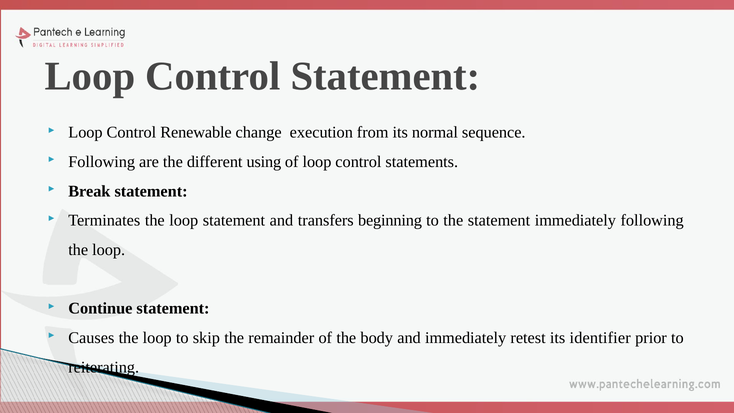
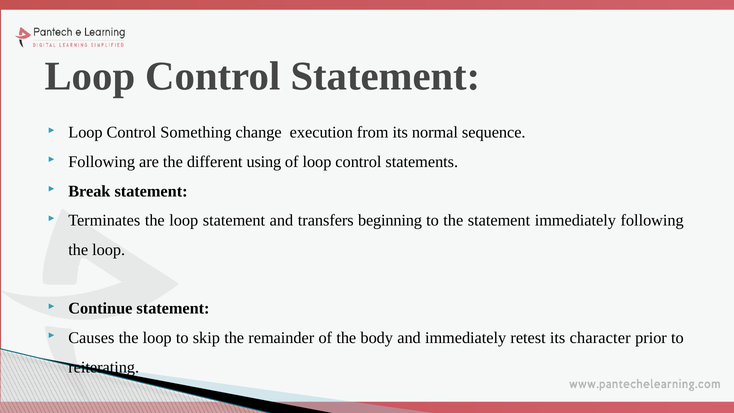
Renewable: Renewable -> Something (196, 132)
identifier: identifier -> character (600, 338)
